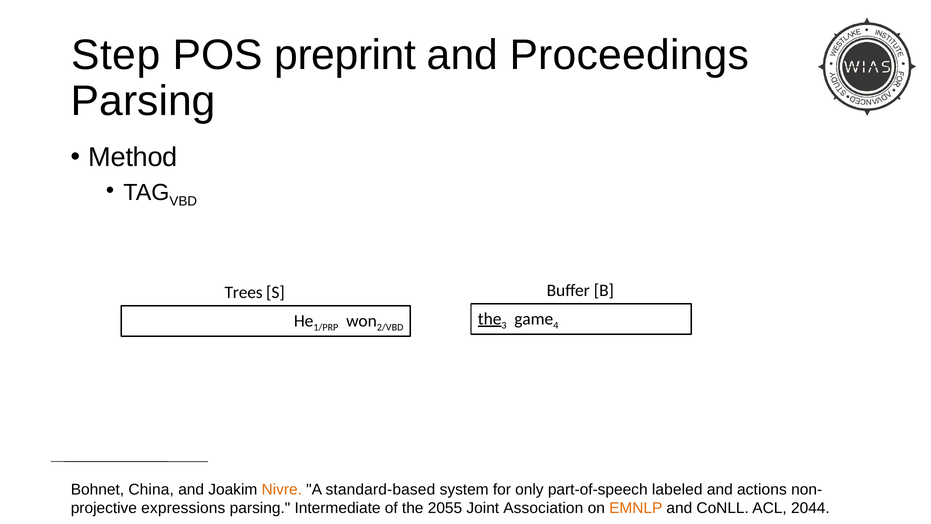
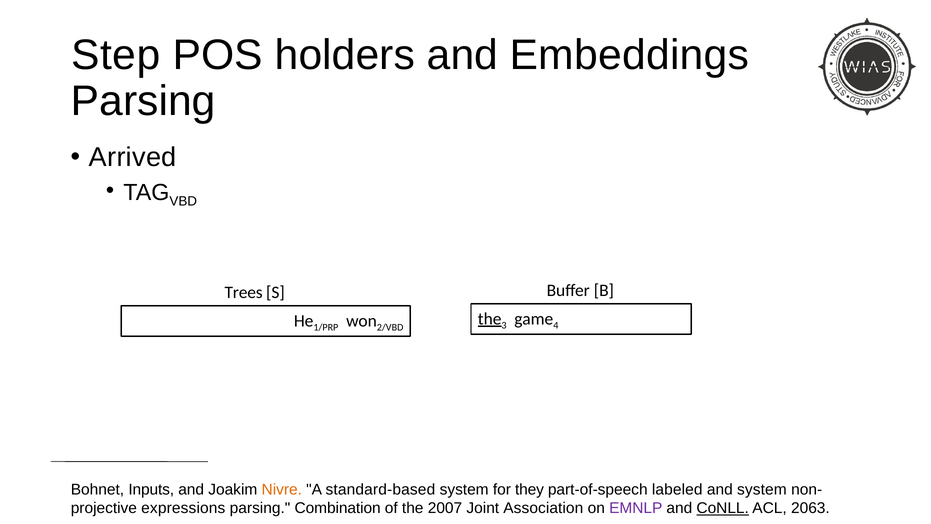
preprint: preprint -> holders (345, 55)
Proceedings: Proceedings -> Embeddings (629, 55)
Method: Method -> Arrived (133, 157)
China: China -> Inputs (151, 489)
only: only -> they (530, 489)
and actions: actions -> system (762, 489)
Intermediate: Intermediate -> Combination (338, 508)
2055: 2055 -> 2007 (445, 508)
EMNLP colour: orange -> purple (636, 508)
CoNLL underline: none -> present (723, 508)
2044: 2044 -> 2063 (810, 508)
